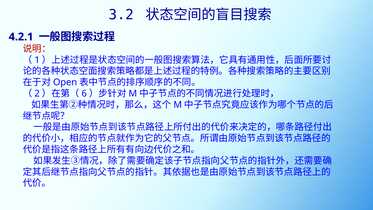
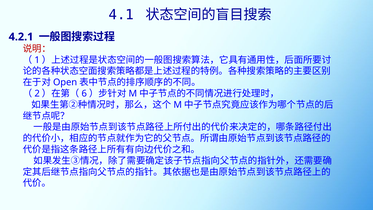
3.2: 3.2 -> 4.1 (121, 15)
